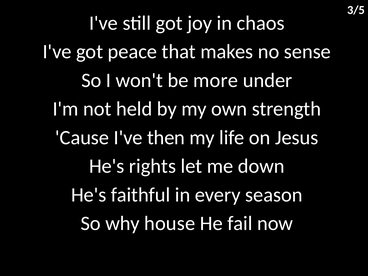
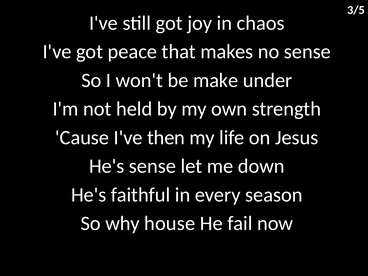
more: more -> make (216, 80)
He's rights: rights -> sense (153, 166)
